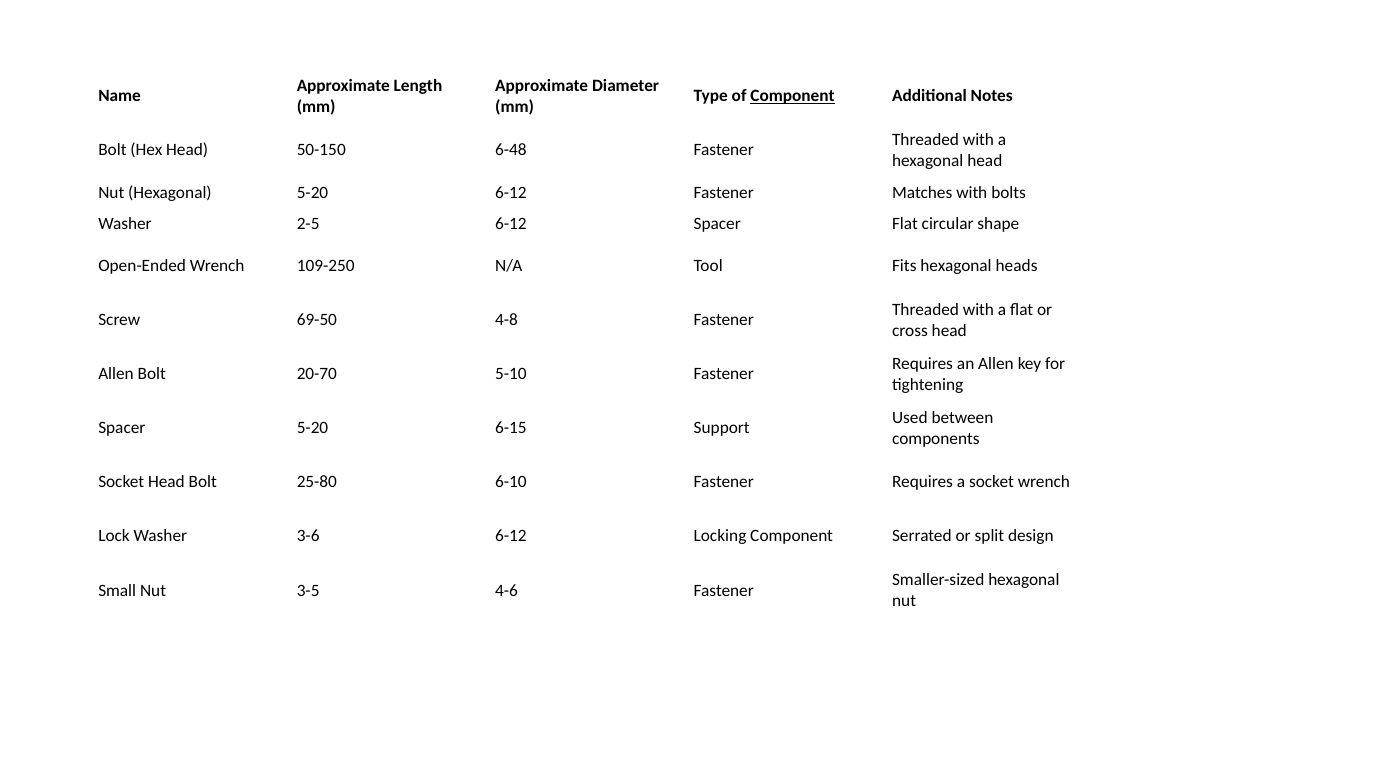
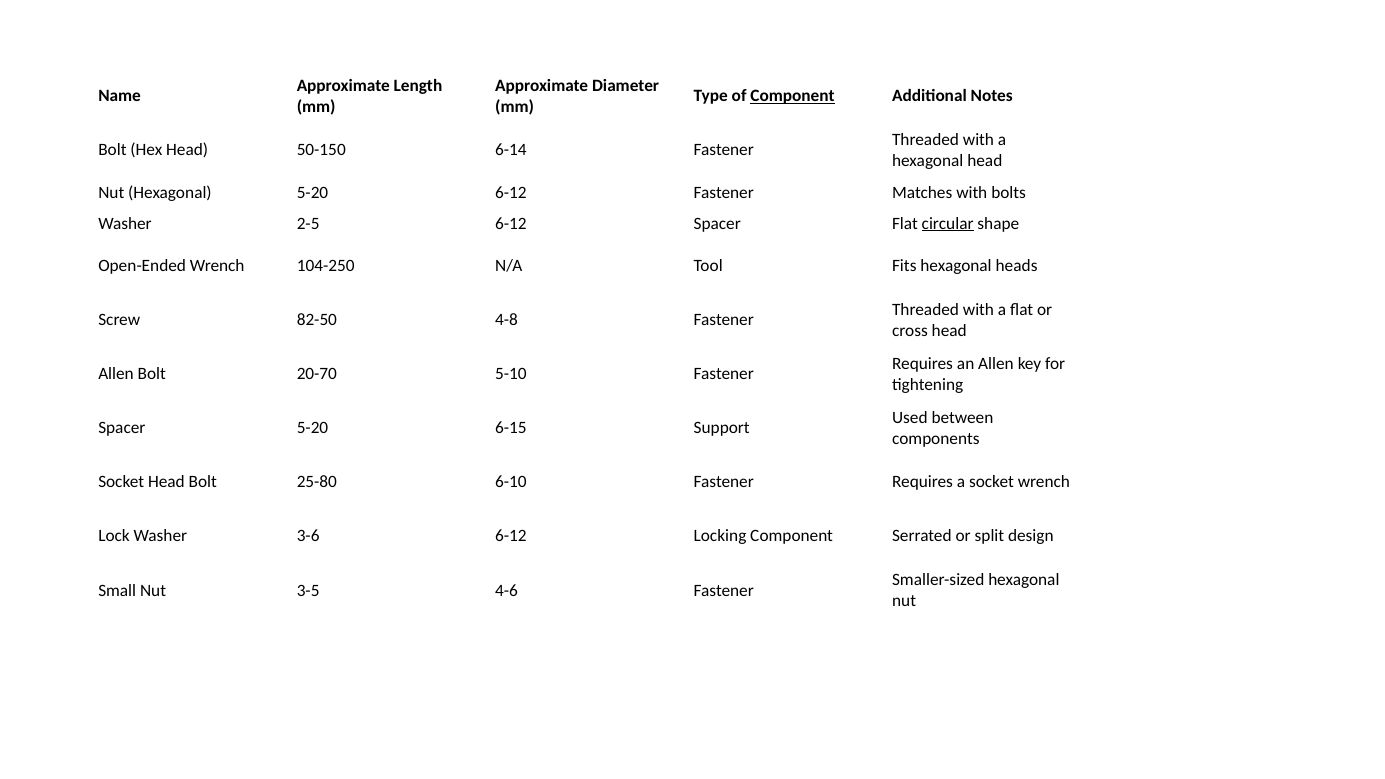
6-48: 6-48 -> 6-14 (511, 150)
circular underline: none -> present (948, 224)
109-250: 109-250 -> 104-250 (326, 266)
69-50: 69-50 -> 82-50 (317, 320)
